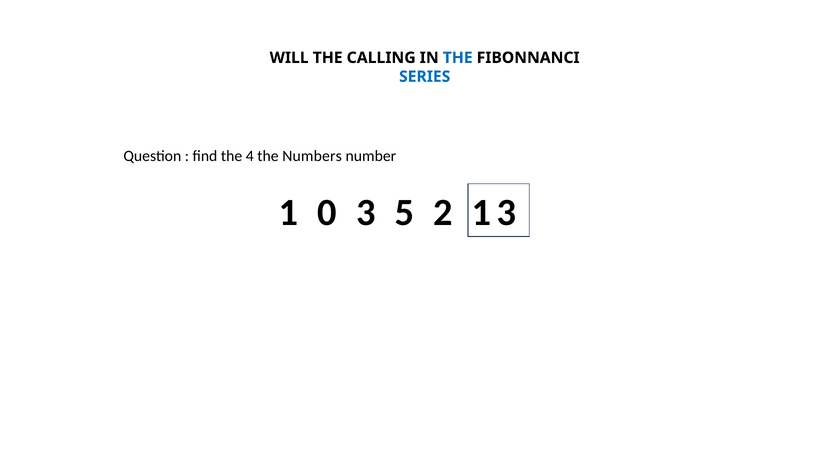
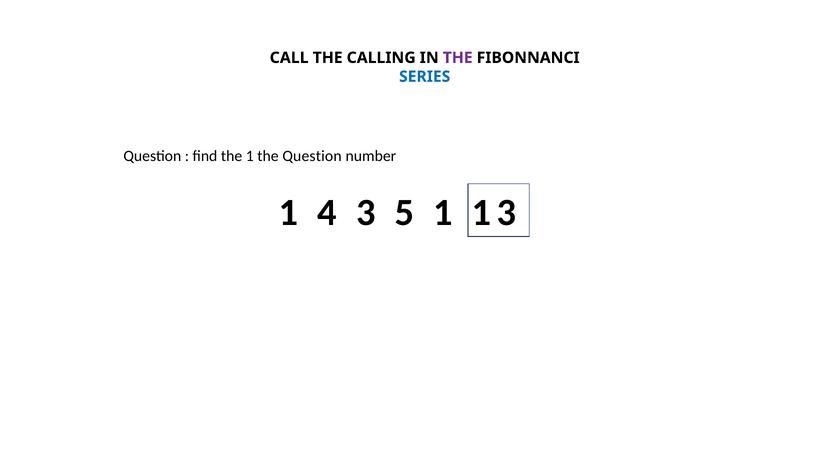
WILL: WILL -> CALL (289, 58)
THE colour: blue -> purple (458, 58)
the 4: 4 -> 1 (250, 156)
the Numbers: Numbers -> Question (312, 156)
0: 0 -> 4 (327, 212)
5 2: 2 -> 1 (443, 212)
